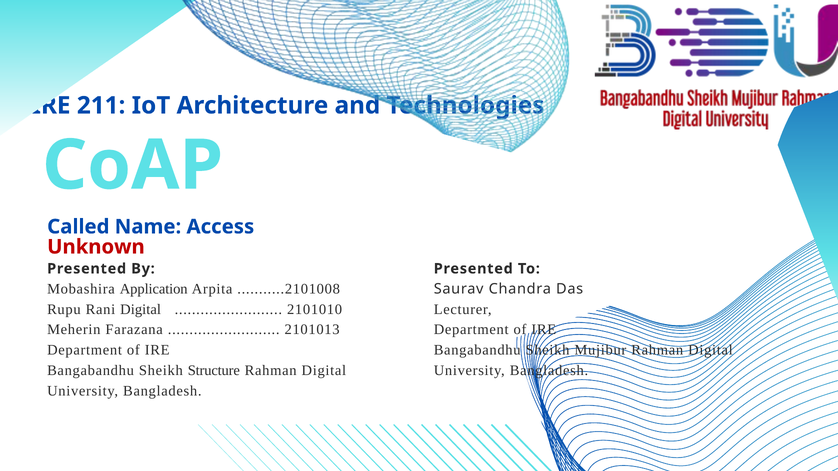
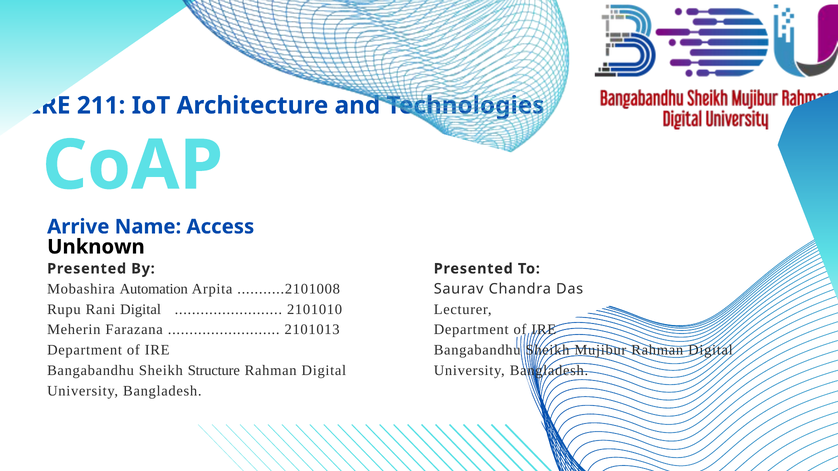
Called: Called -> Arrive (78, 227)
Unknown colour: red -> black (96, 247)
Application: Application -> Automation (154, 289)
